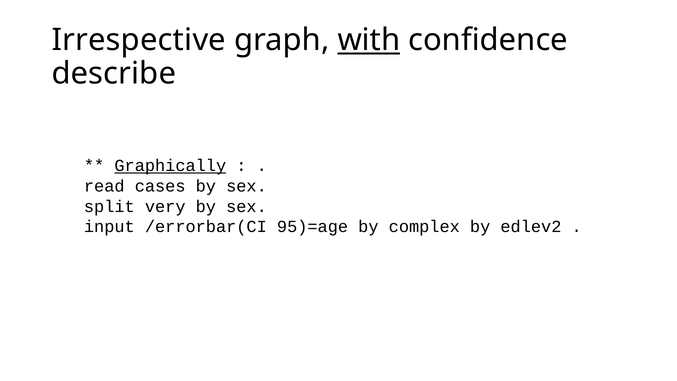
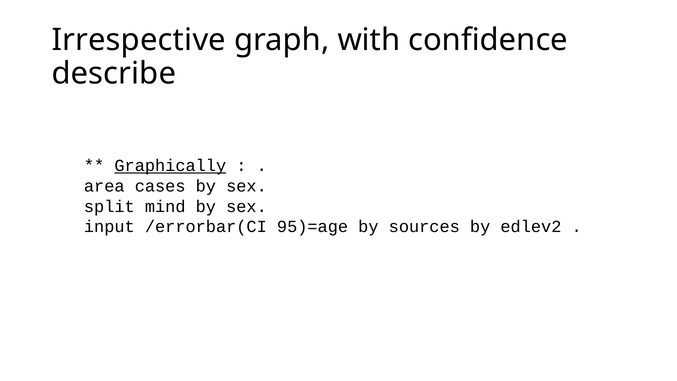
with underline: present -> none (369, 40)
read: read -> area (104, 186)
very: very -> mind (165, 206)
complex: complex -> sources (424, 227)
